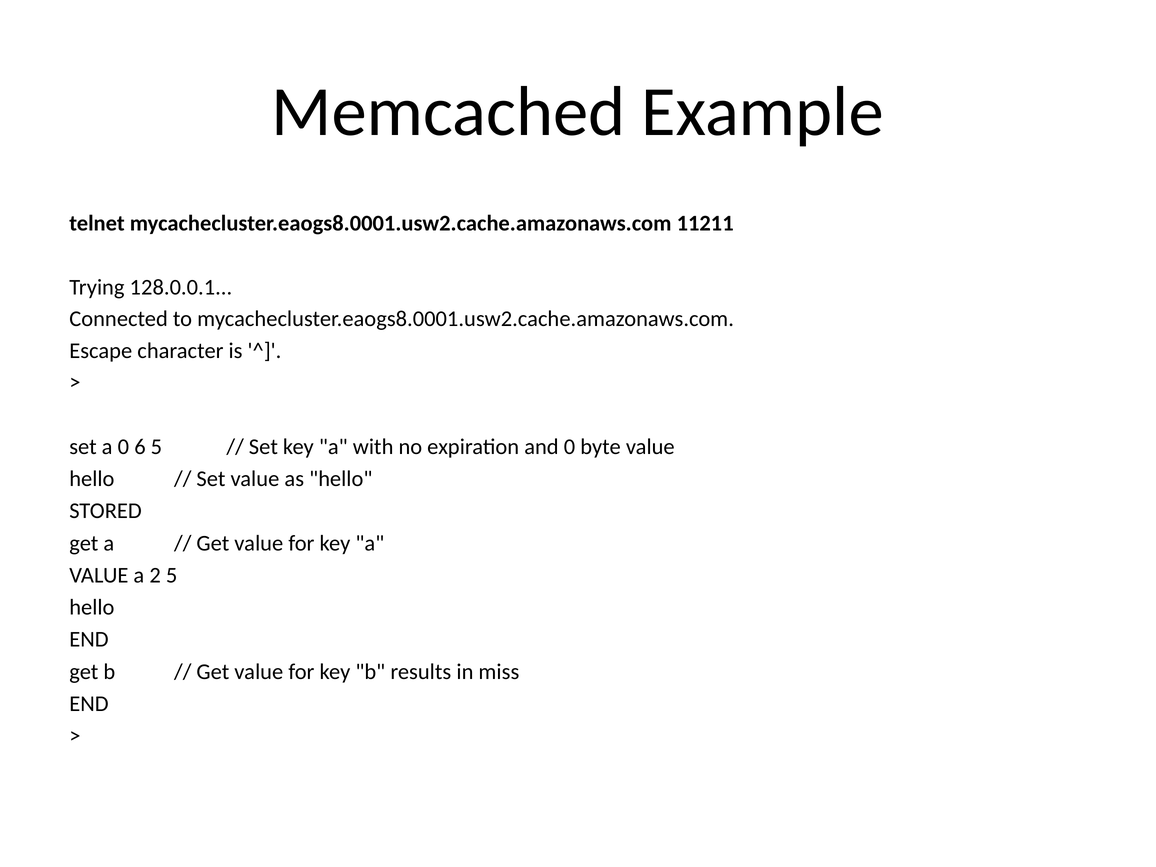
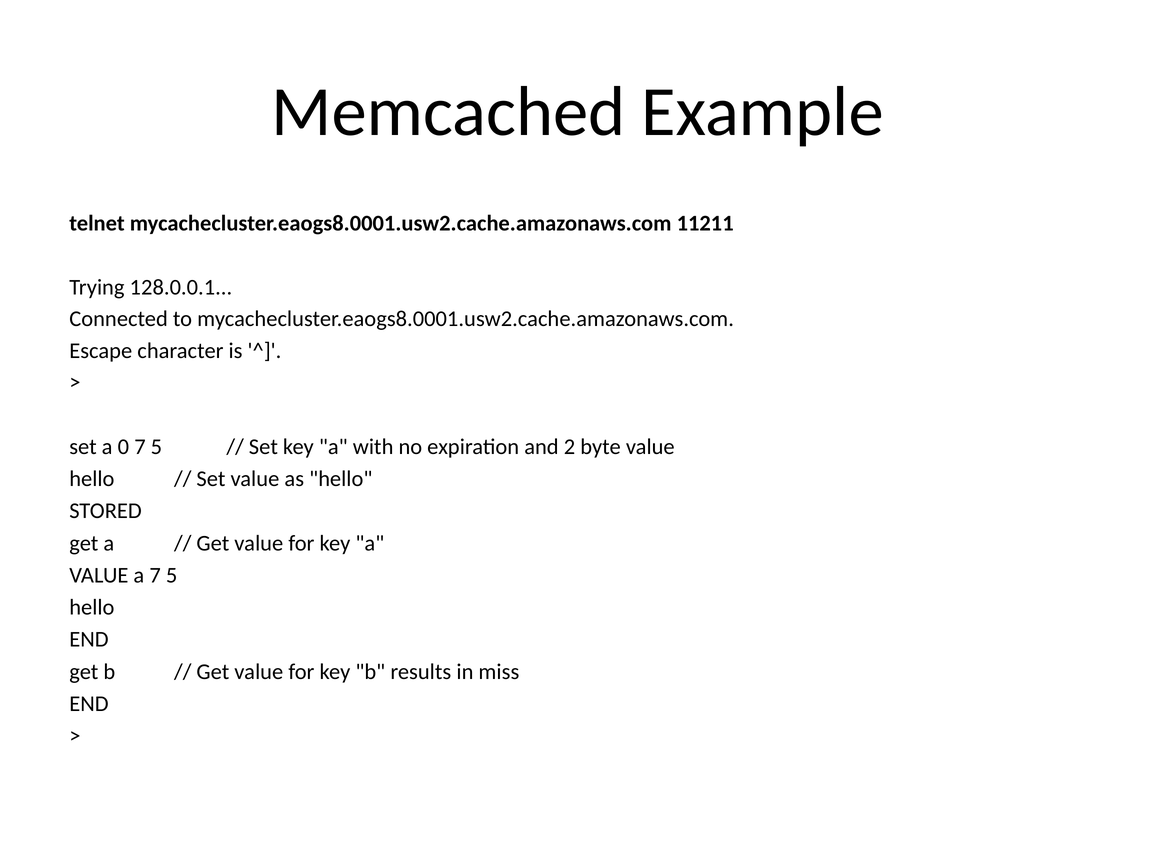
0 6: 6 -> 7 (140, 447)
and 0: 0 -> 2 (569, 447)
a 2: 2 -> 7 (155, 575)
